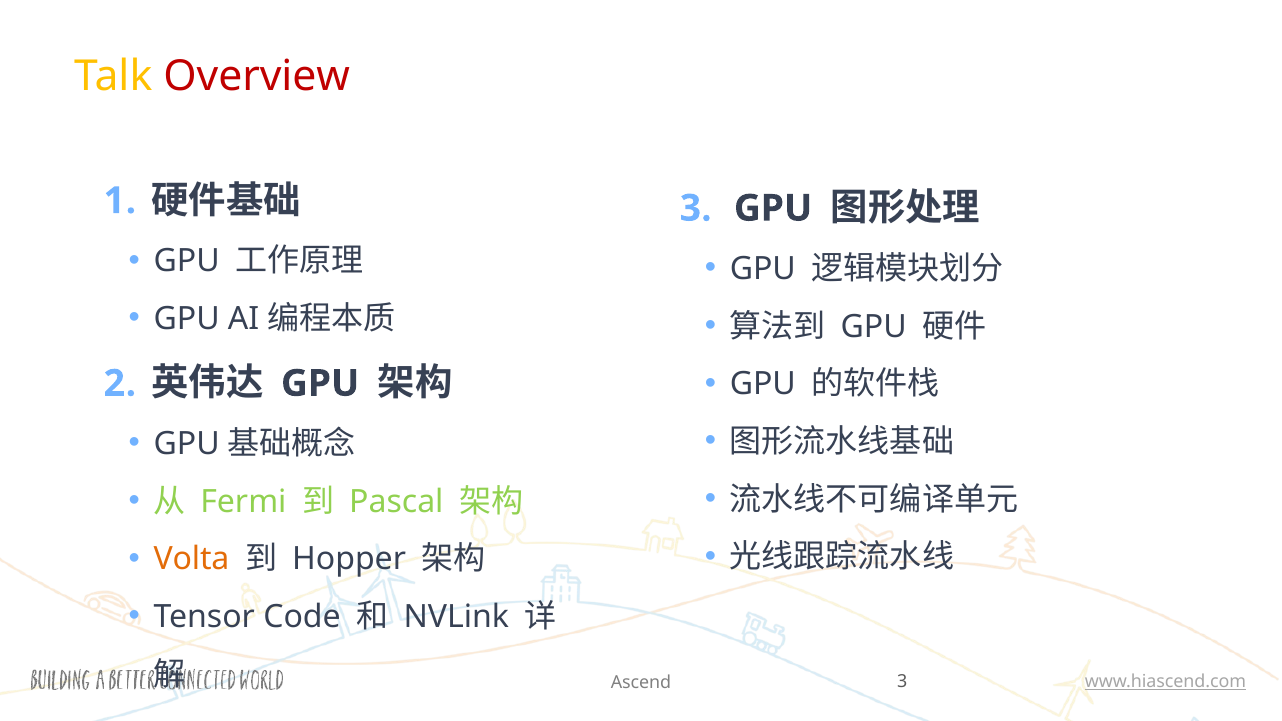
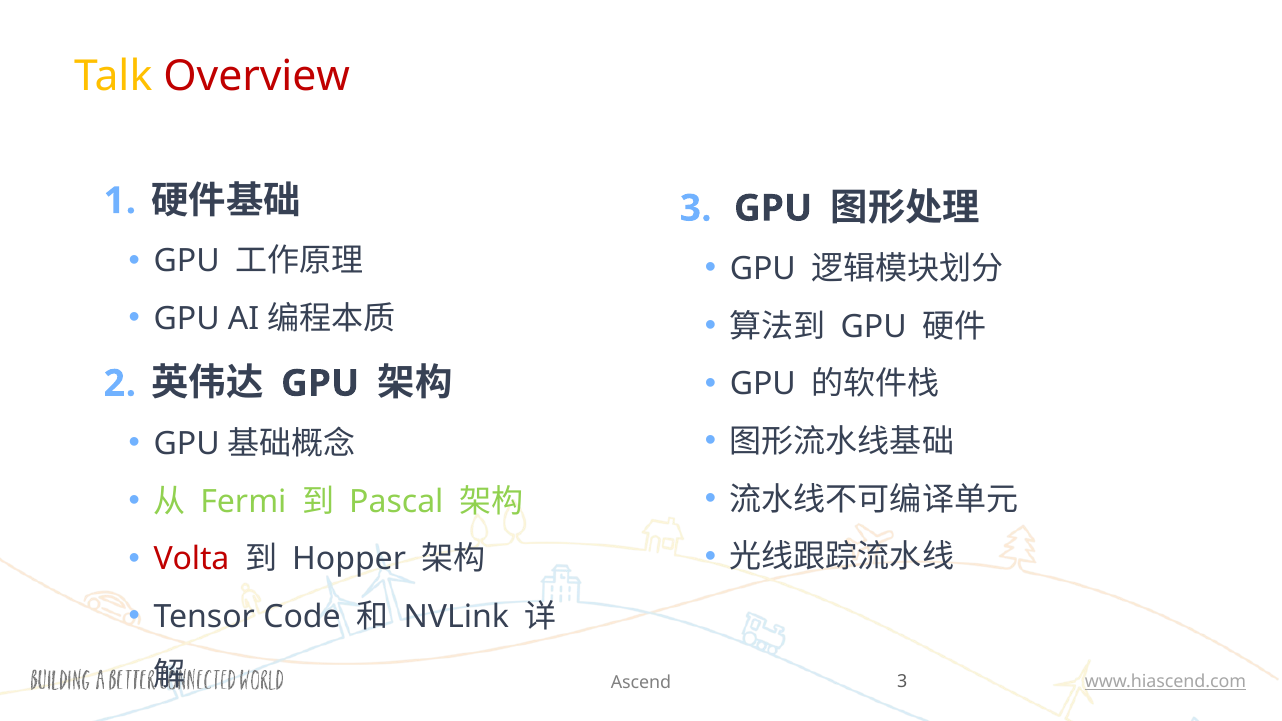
Volta colour: orange -> red (192, 559)
